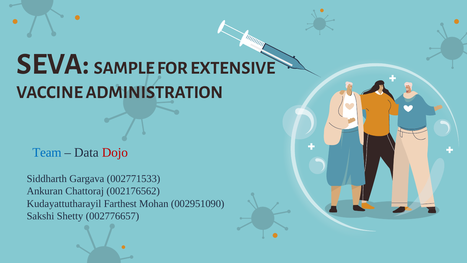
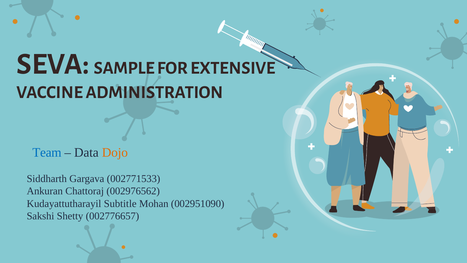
Dojo colour: red -> orange (115, 152)
002176562: 002176562 -> 002976562 (133, 191)
Farthest: Farthest -> Subtitle (120, 203)
